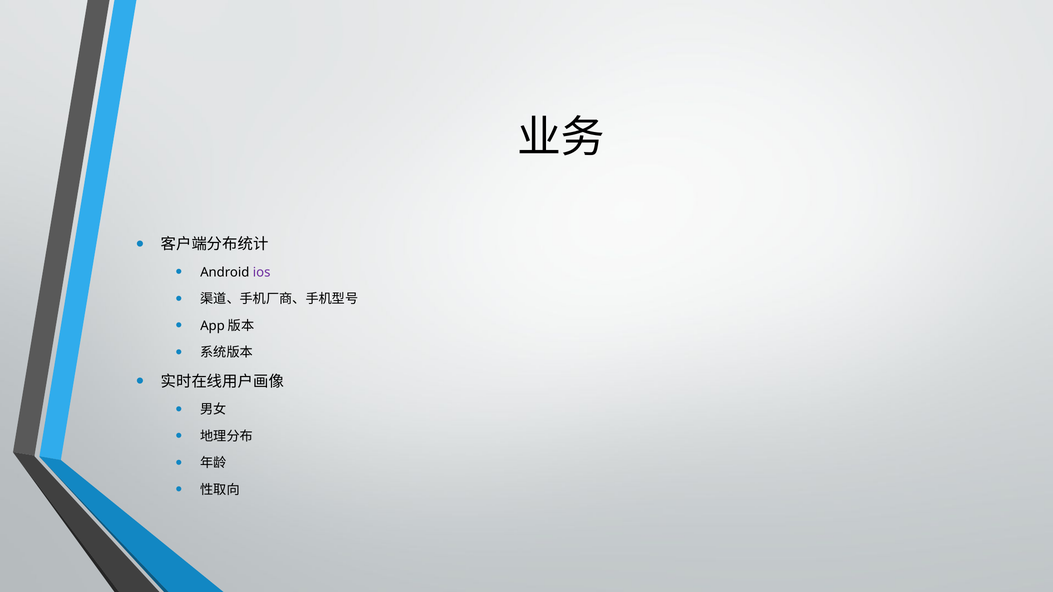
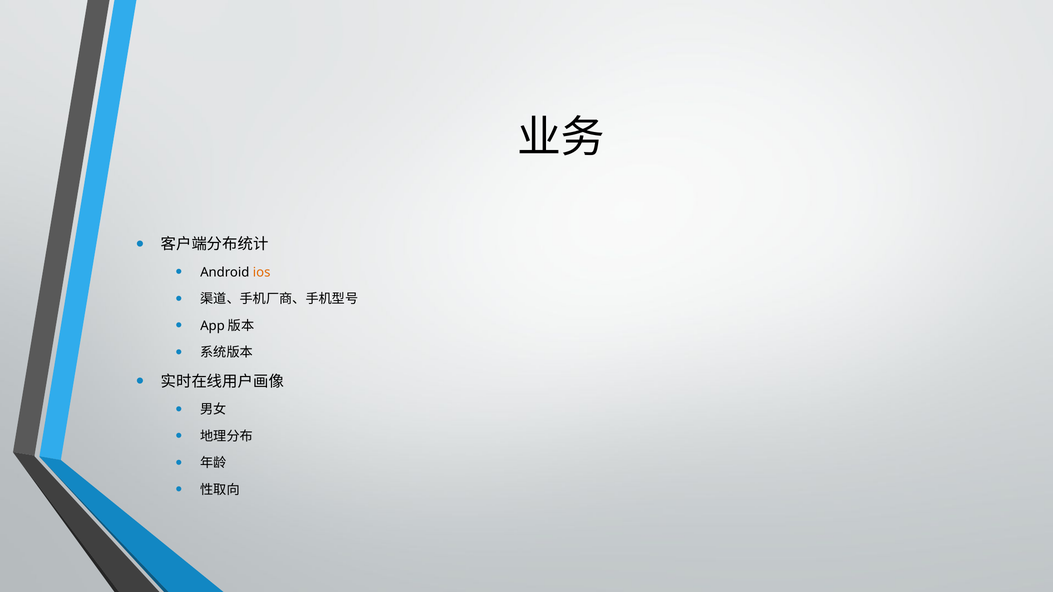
ios colour: purple -> orange (262, 272)
